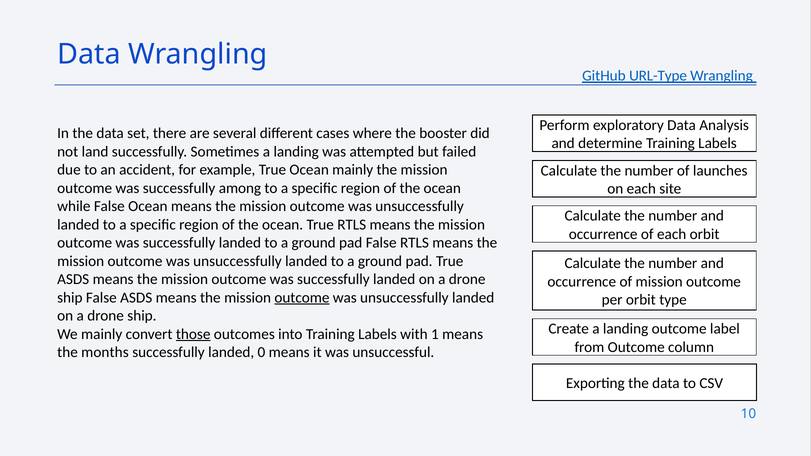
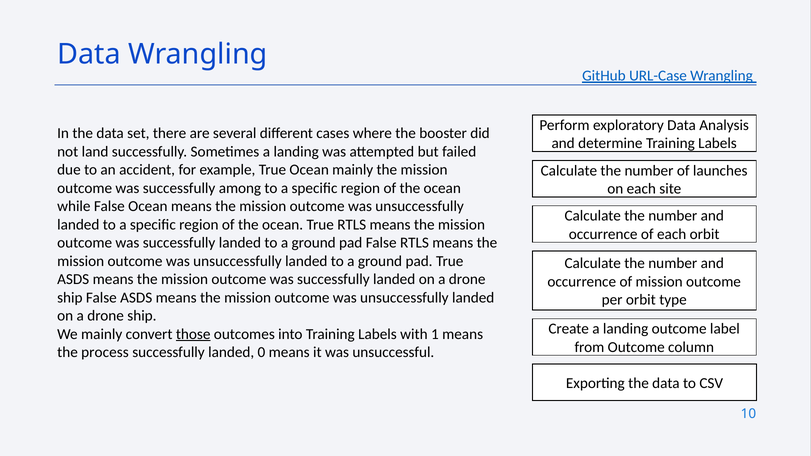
URL-Type: URL-Type -> URL-Case (658, 76)
outcome underline: present -> none (302, 298)
months: months -> process (105, 352)
